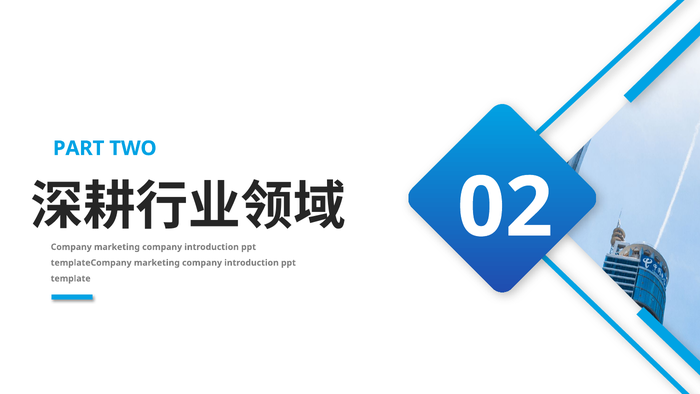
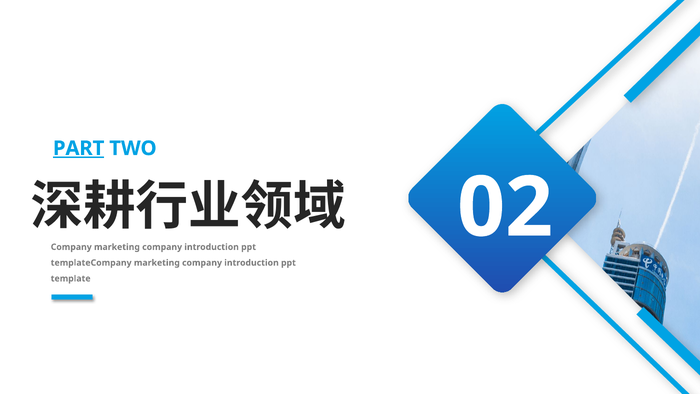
PART underline: none -> present (79, 148)
